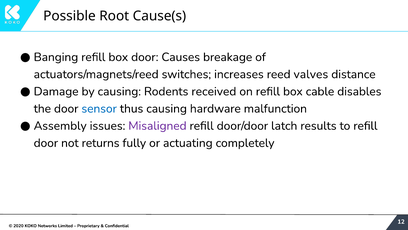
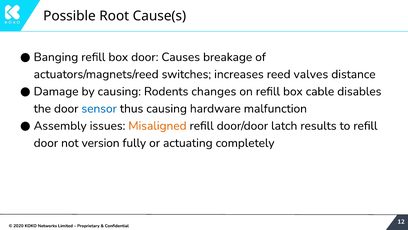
received: received -> changes (214, 91)
Misaligned colour: purple -> orange (157, 126)
returns: returns -> version (101, 143)
